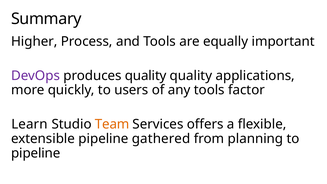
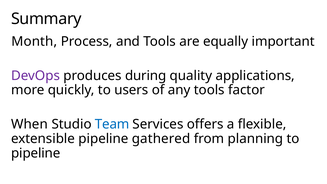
Higher: Higher -> Month (34, 41)
produces quality: quality -> during (146, 76)
Learn: Learn -> When (29, 124)
Team colour: orange -> blue (112, 124)
